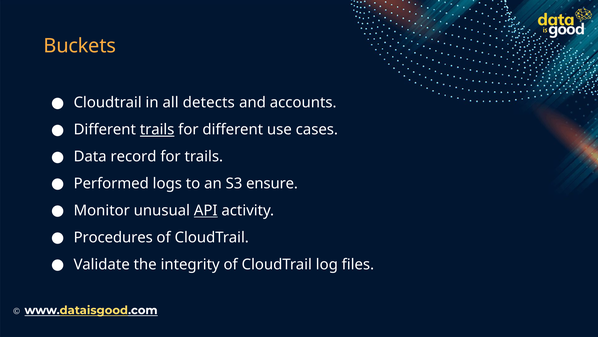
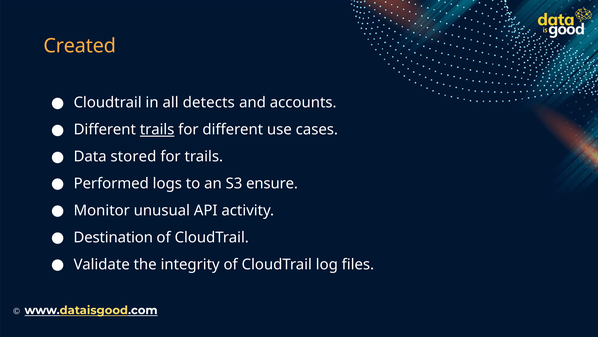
Buckets: Buckets -> Created (80, 46)
record: record -> stored (133, 156)
API underline: present -> none (206, 210)
Procedures: Procedures -> Destination (113, 237)
